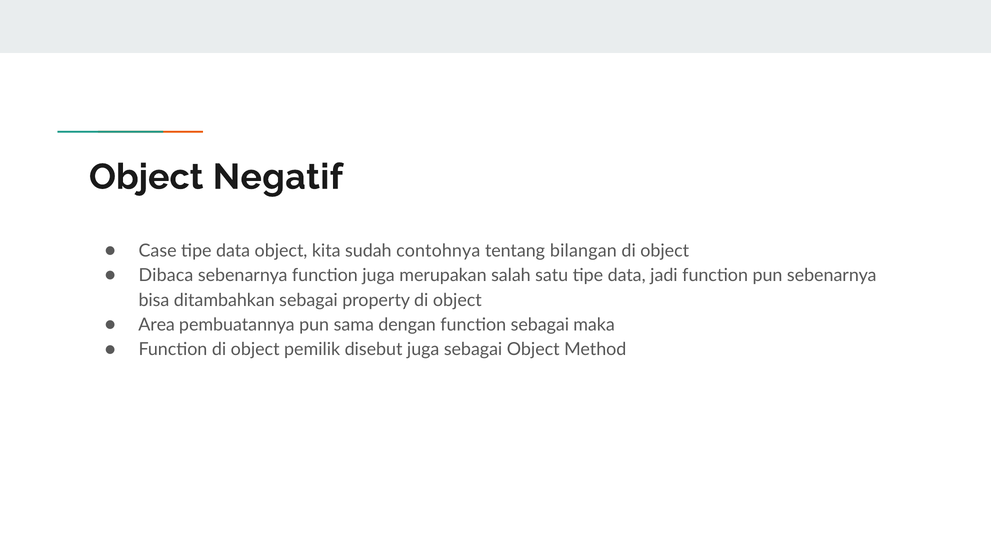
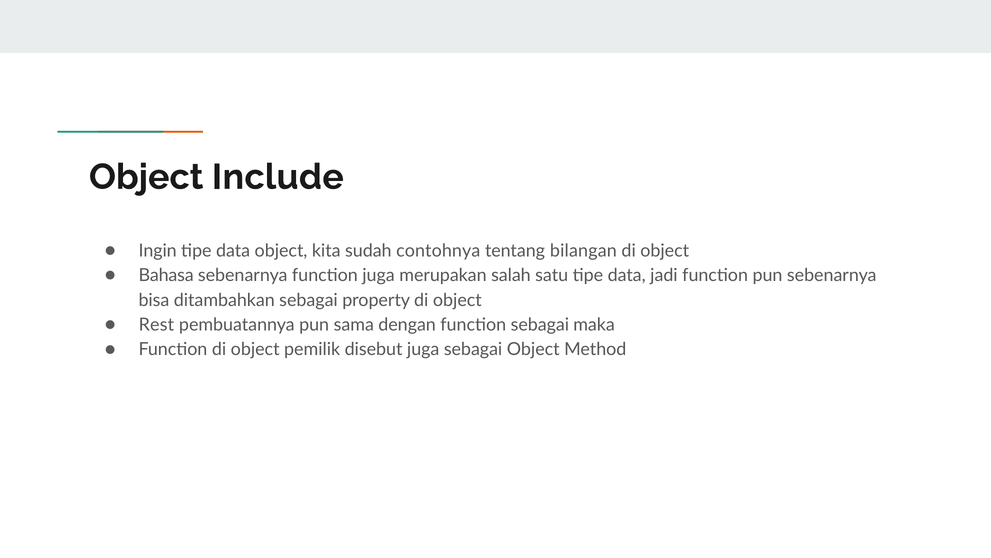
Negatif: Negatif -> Include (278, 177)
Case: Case -> Ingin (158, 250)
Dibaca: Dibaca -> Bahasa (166, 275)
Area: Area -> Rest (156, 325)
